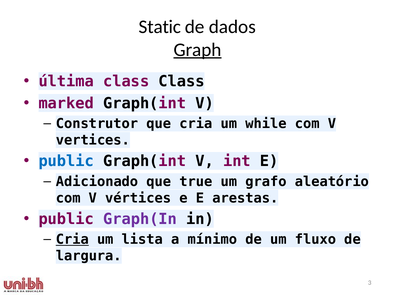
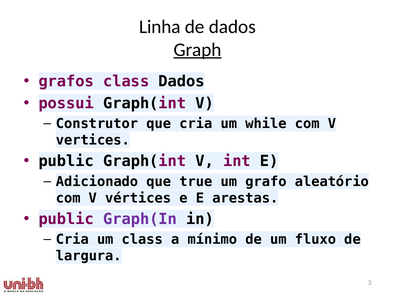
Static: Static -> Linha (160, 27)
última: última -> grafos (66, 81)
class Class: Class -> Dados (182, 81)
marked: marked -> possui (66, 103)
public colour: blue -> black (66, 161)
Cria underline: present -> none (72, 240)
um lista: lista -> class (142, 240)
